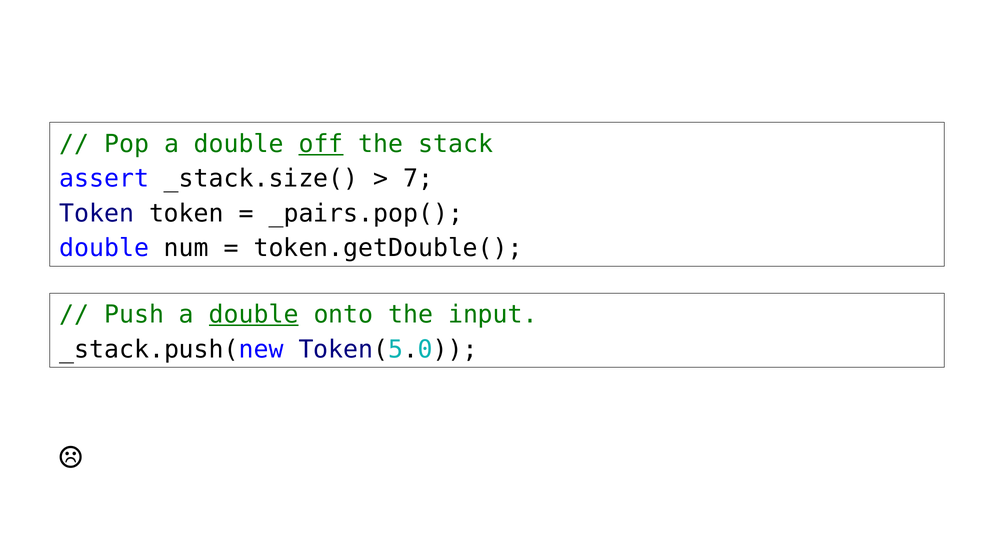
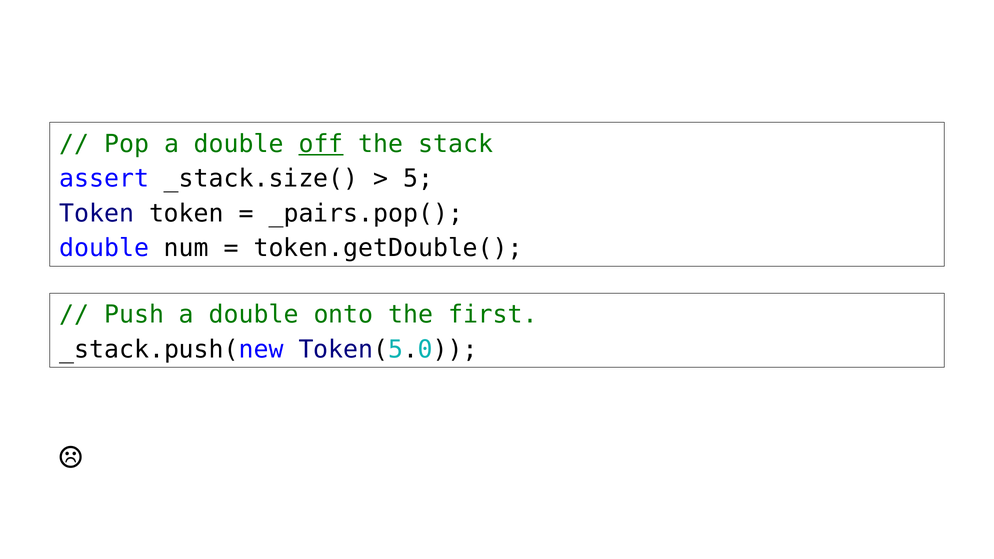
7: 7 -> 5 (418, 179)
double underline: present -> none (254, 315)
input: input -> first (493, 315)
